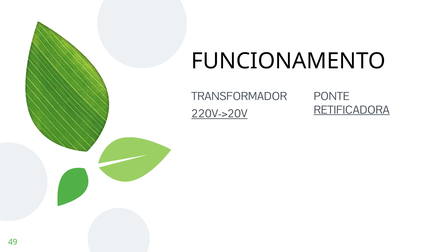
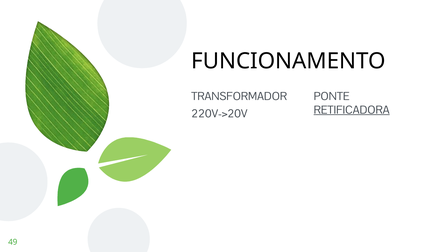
220V->20V underline: present -> none (219, 113)
